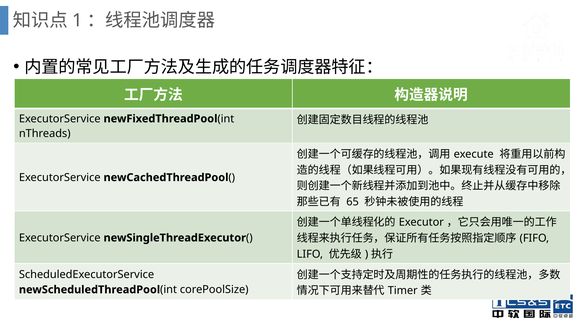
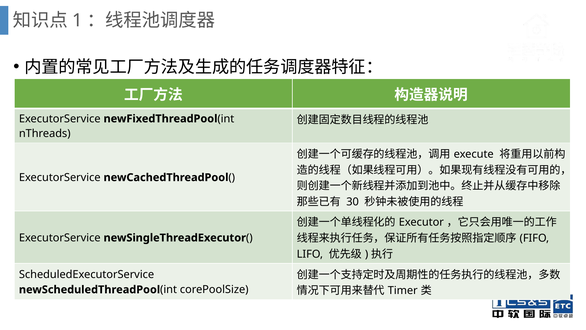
65: 65 -> 30 (353, 202)
